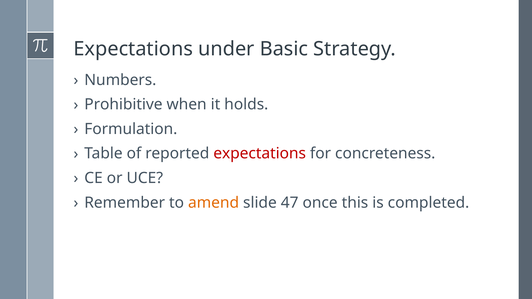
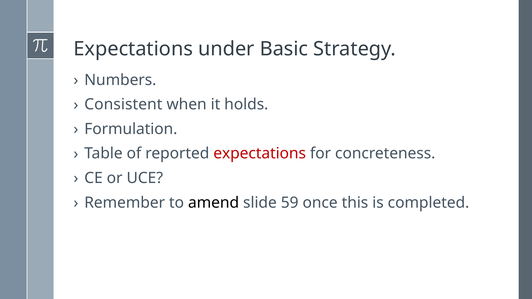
Prohibitive: Prohibitive -> Consistent (123, 105)
amend colour: orange -> black (214, 203)
47: 47 -> 59 (290, 203)
